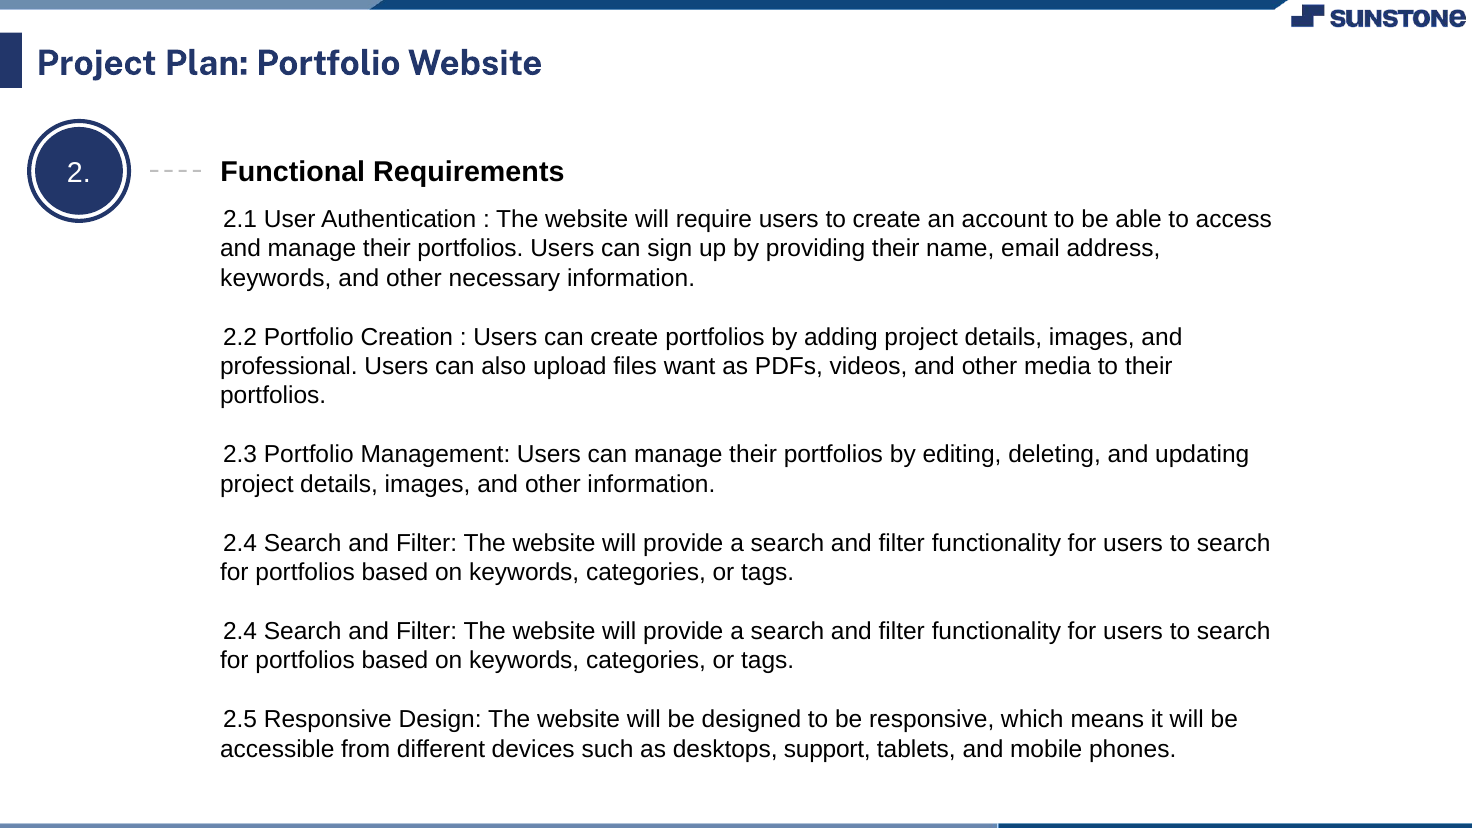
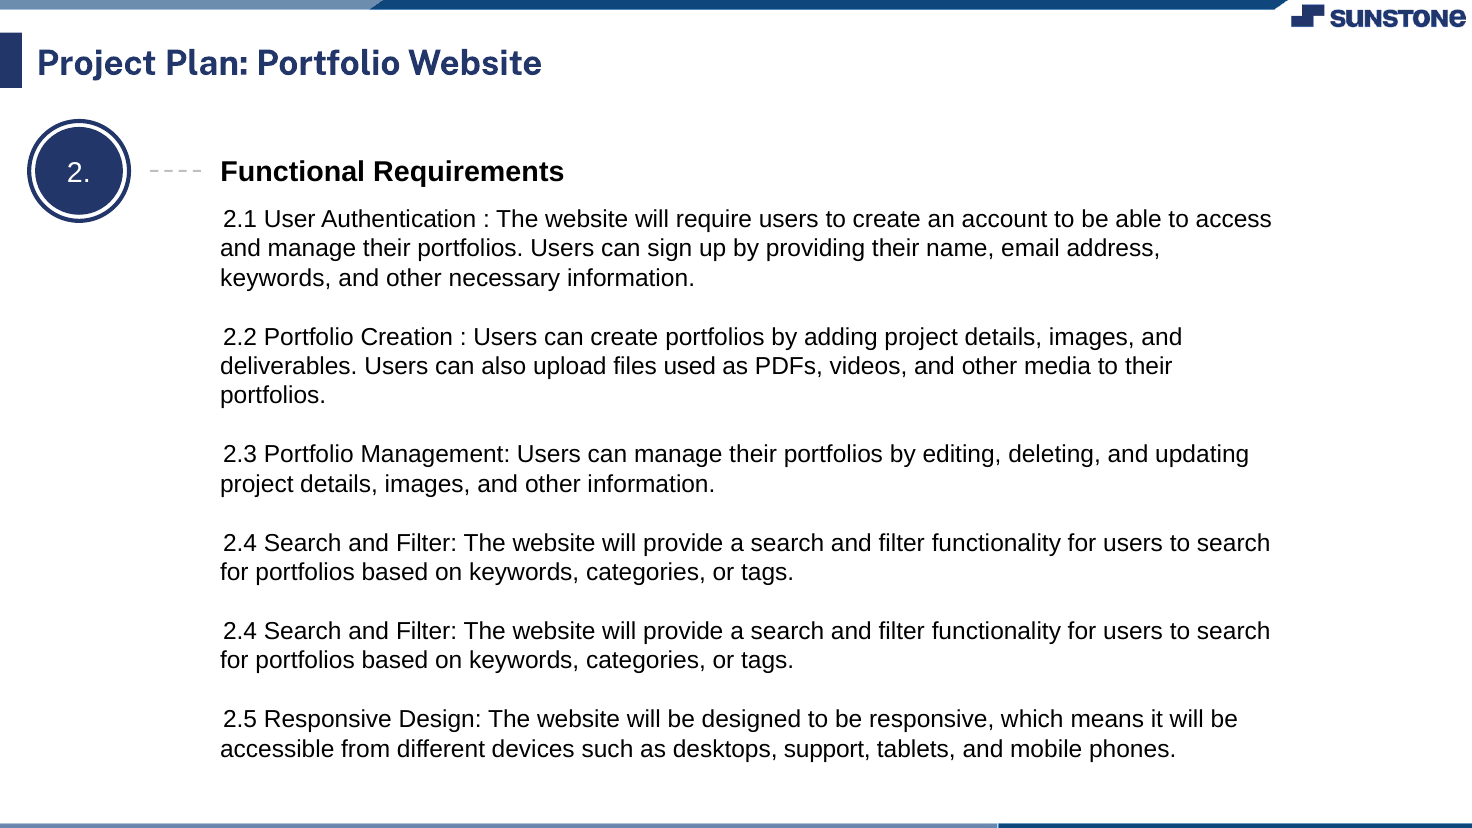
professional: professional -> deliverables (289, 366)
want: want -> used (690, 366)
